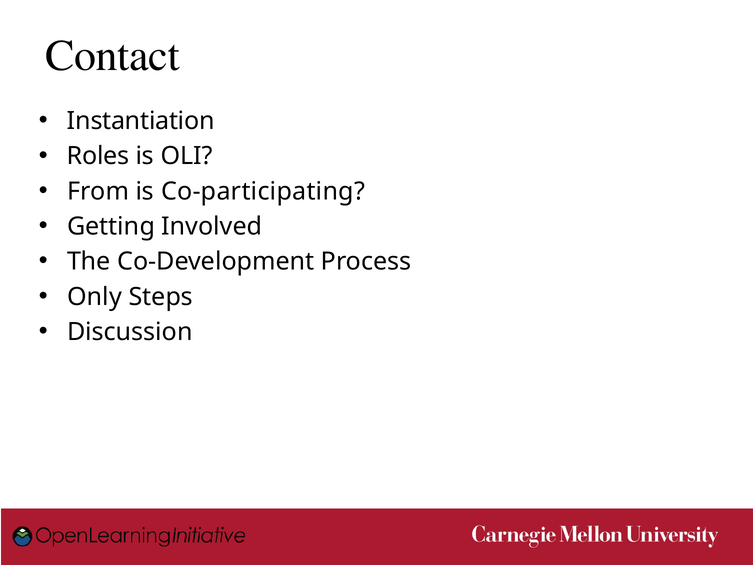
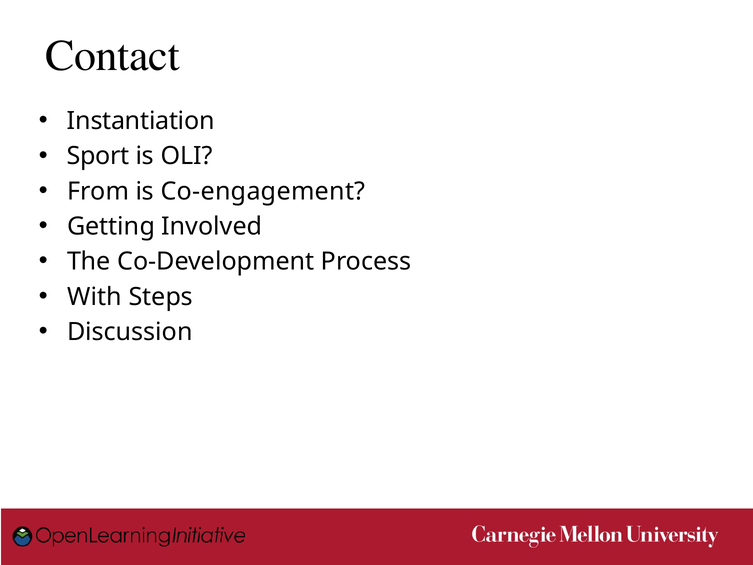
Roles: Roles -> Sport (98, 156)
Co-participating: Co-participating -> Co-engagement (263, 191)
Only: Only -> With (94, 297)
